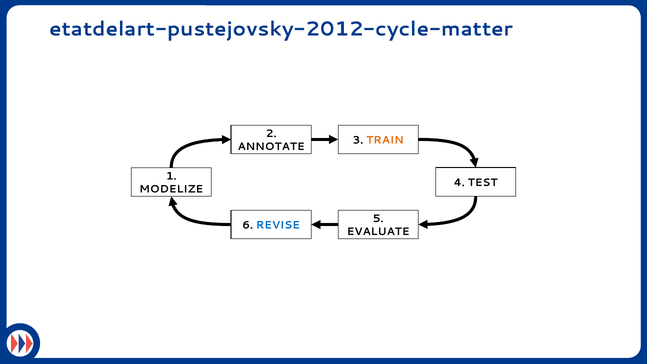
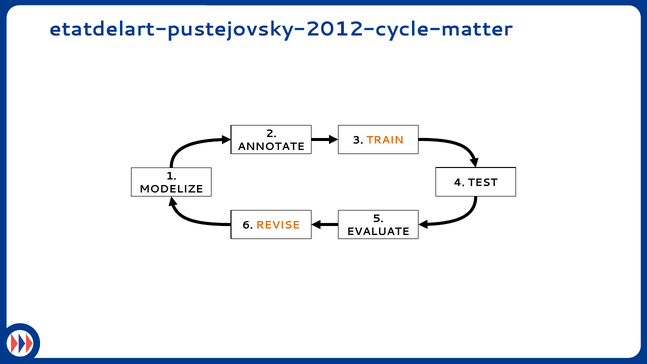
REVISE colour: blue -> orange (278, 225)
